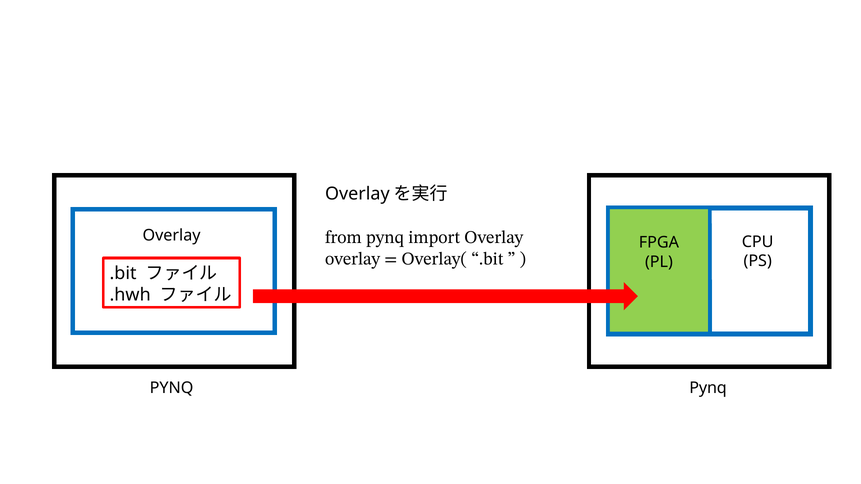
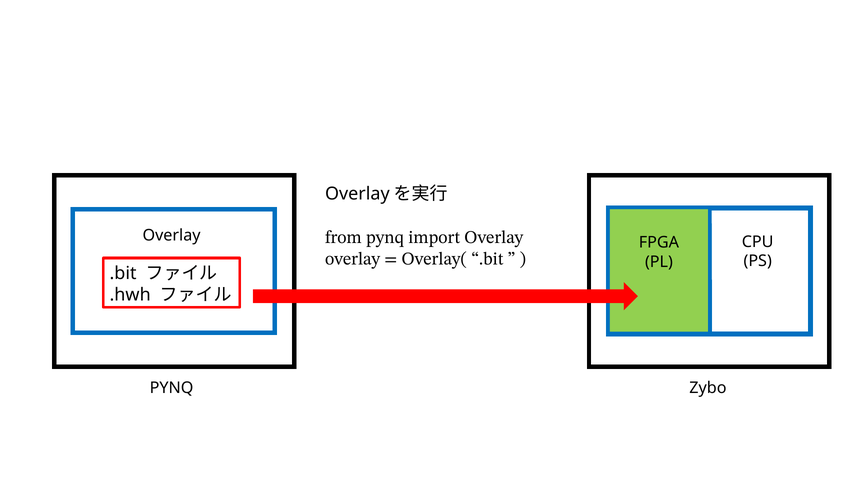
PYNQ Pynq: Pynq -> Zybo (708, 388)
